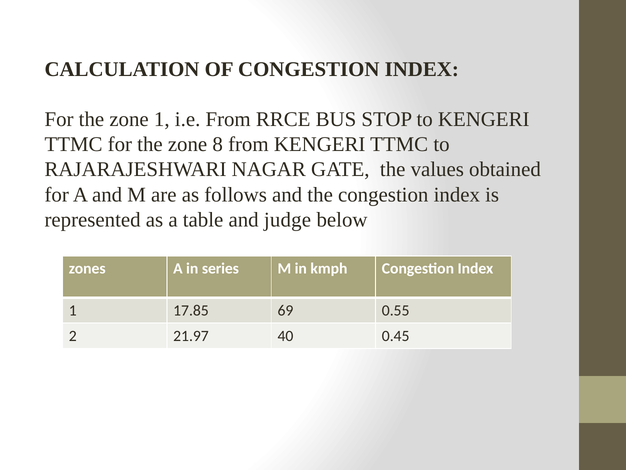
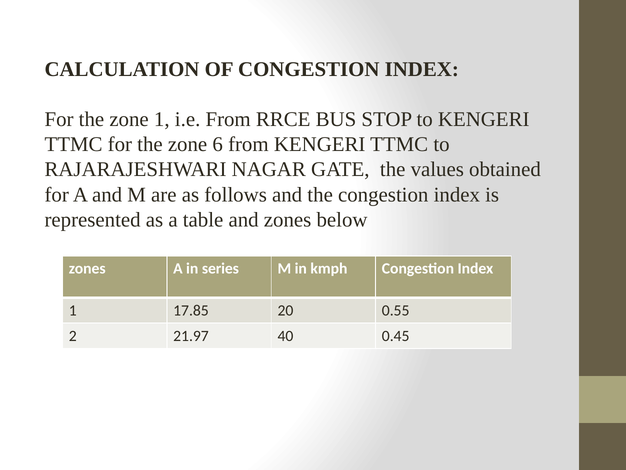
8: 8 -> 6 (218, 144)
and judge: judge -> zones (288, 219)
69: 69 -> 20 (285, 310)
